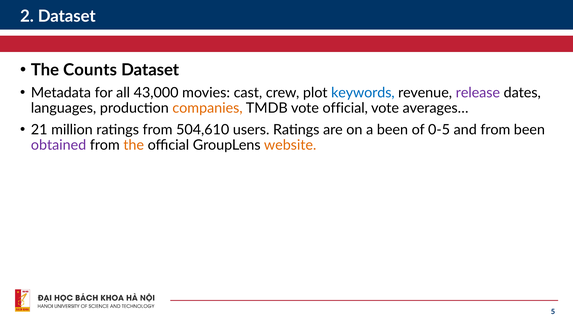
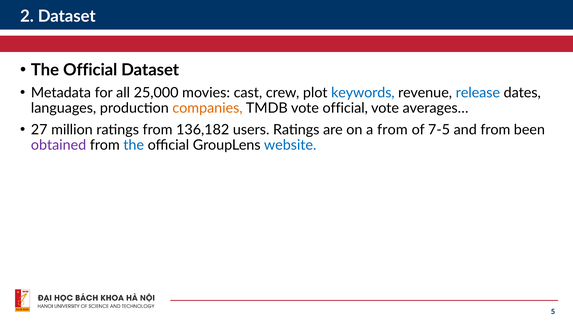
Counts: Counts -> Official (90, 70)
43,000: 43,000 -> 25,000 (156, 93)
release colour: purple -> blue (478, 93)
21: 21 -> 27 (39, 130)
504,610: 504,610 -> 136,182 (203, 130)
a been: been -> from (392, 130)
0-5: 0-5 -> 7-5 (439, 130)
the colour: orange -> blue (134, 145)
website colour: orange -> blue (290, 145)
